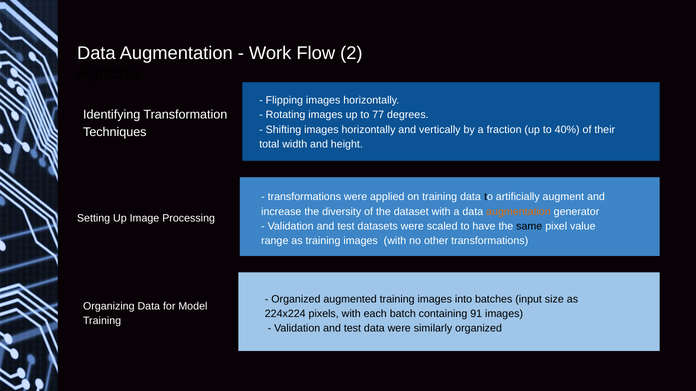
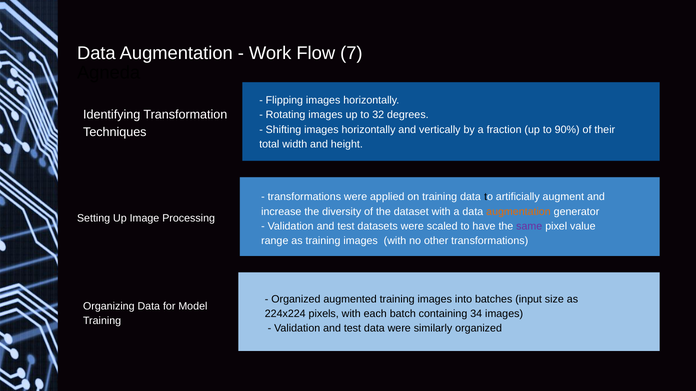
2: 2 -> 7 (351, 53)
77: 77 -> 32 (378, 115)
40%: 40% -> 90% (567, 130)
same colour: black -> purple (529, 227)
91: 91 -> 34 (476, 314)
